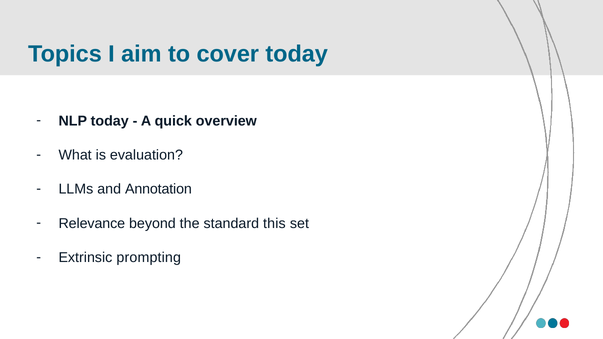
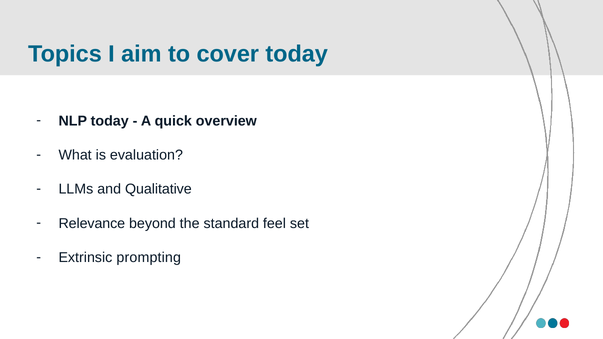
Annotation: Annotation -> Qualitative (158, 189)
this: this -> feel (274, 224)
